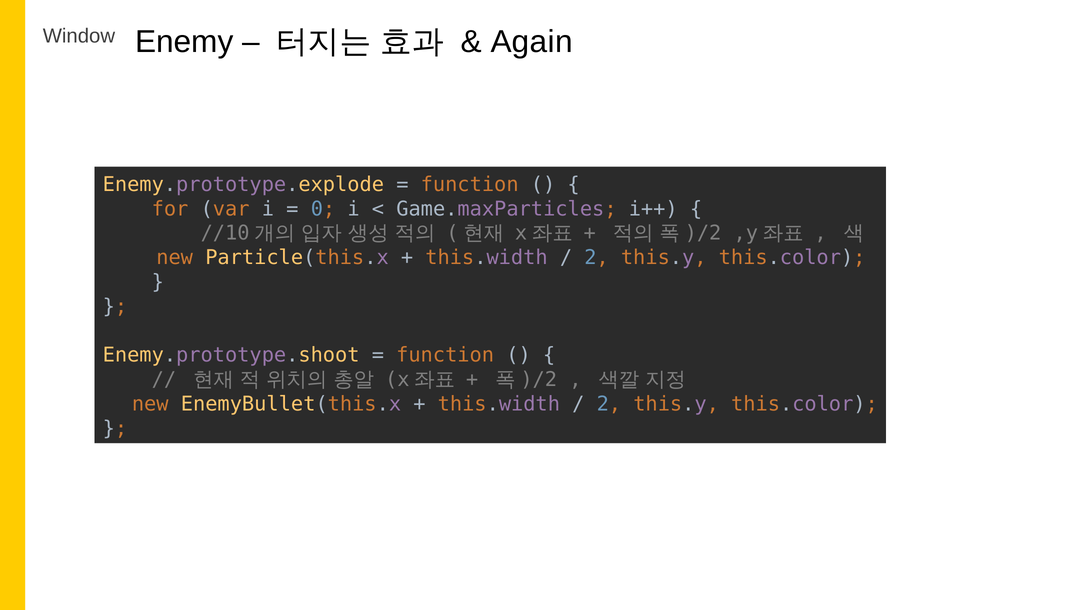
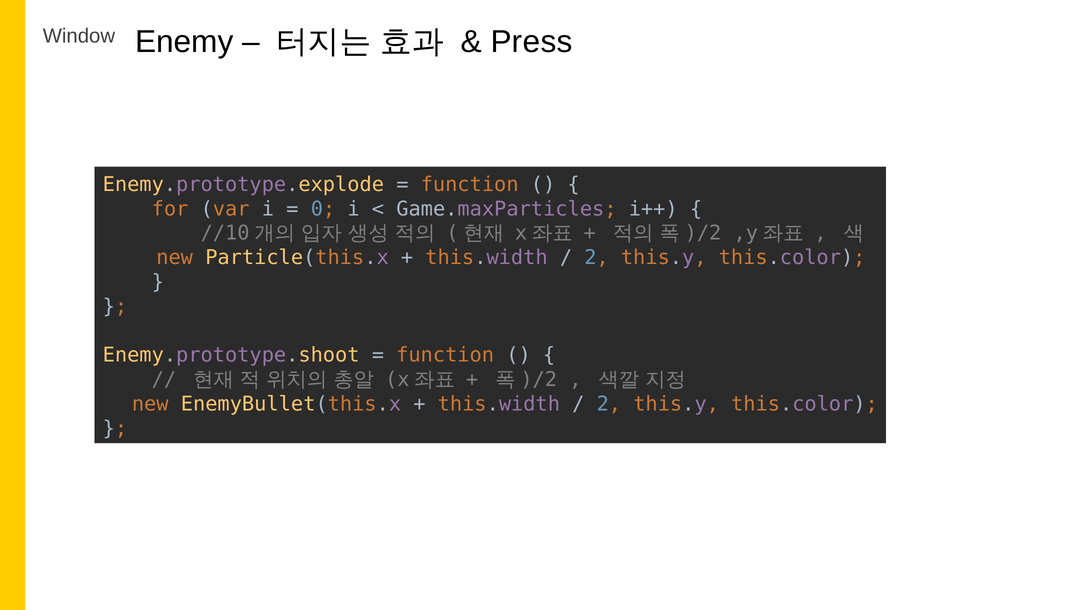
Again: Again -> Press (532, 42)
